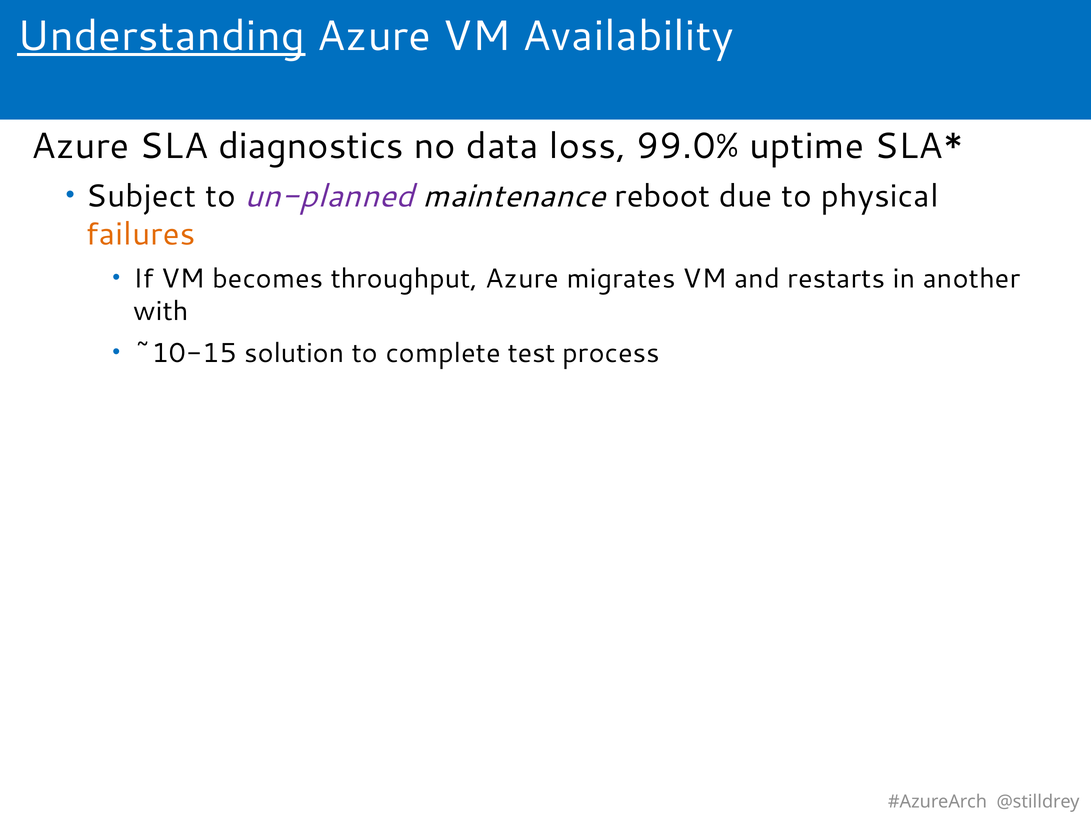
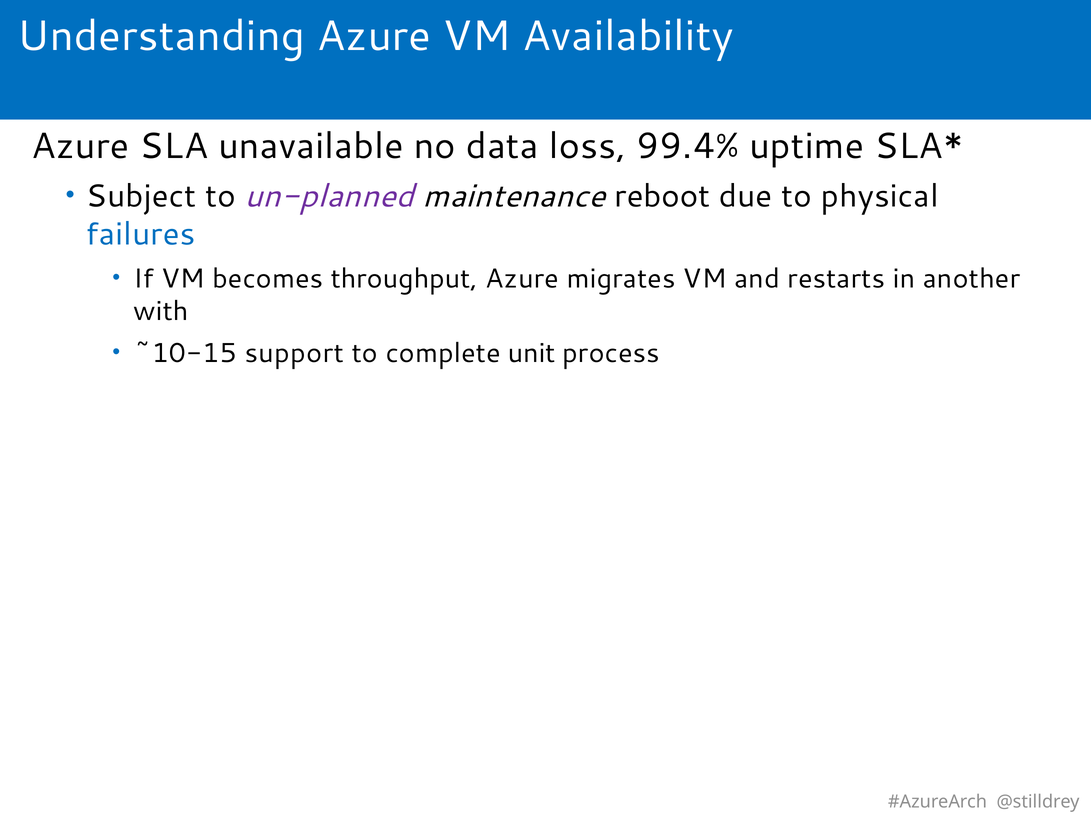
Understanding underline: present -> none (161, 36)
diagnostics: diagnostics -> unavailable (311, 146)
99.0%: 99.0% -> 99.4% (688, 146)
failures colour: orange -> blue (141, 234)
solution: solution -> support (294, 353)
test: test -> unit (532, 353)
